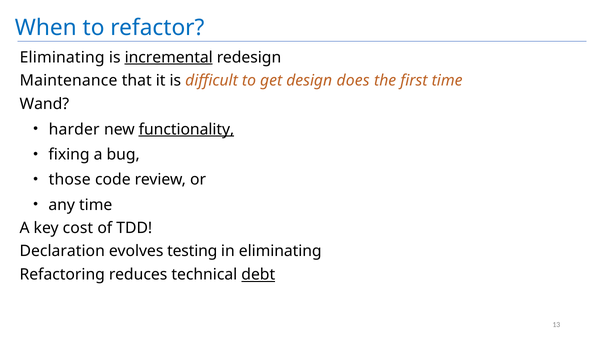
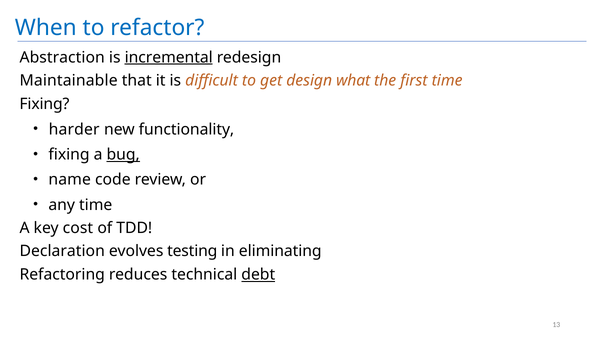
Eliminating: Eliminating -> Abstraction (62, 57)
Maintenance: Maintenance -> Maintainable (69, 81)
does: does -> what (353, 81)
Wand: Wand -> Fixing (44, 104)
functionality underline: present -> none (186, 129)
bug underline: none -> present (123, 154)
those: those -> name (70, 180)
